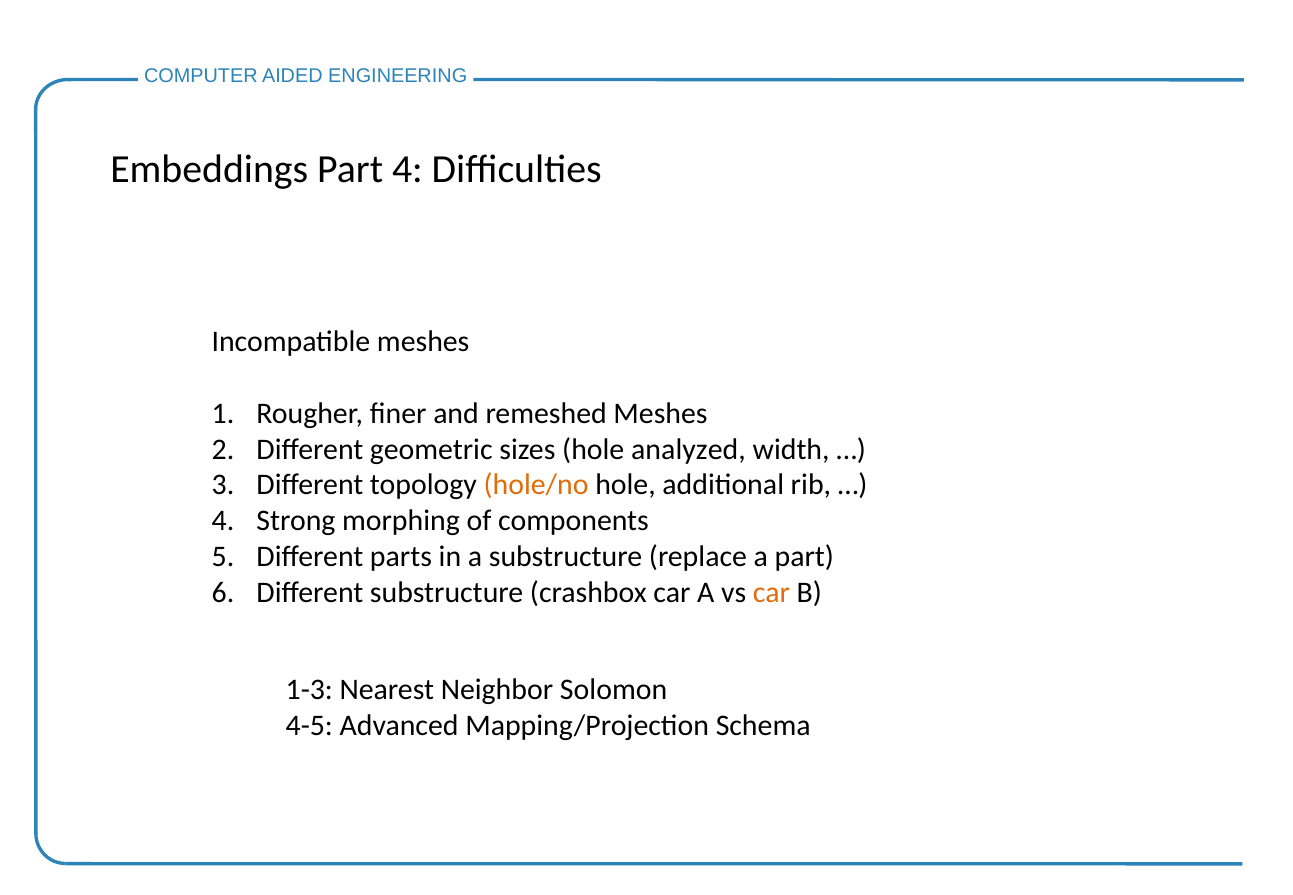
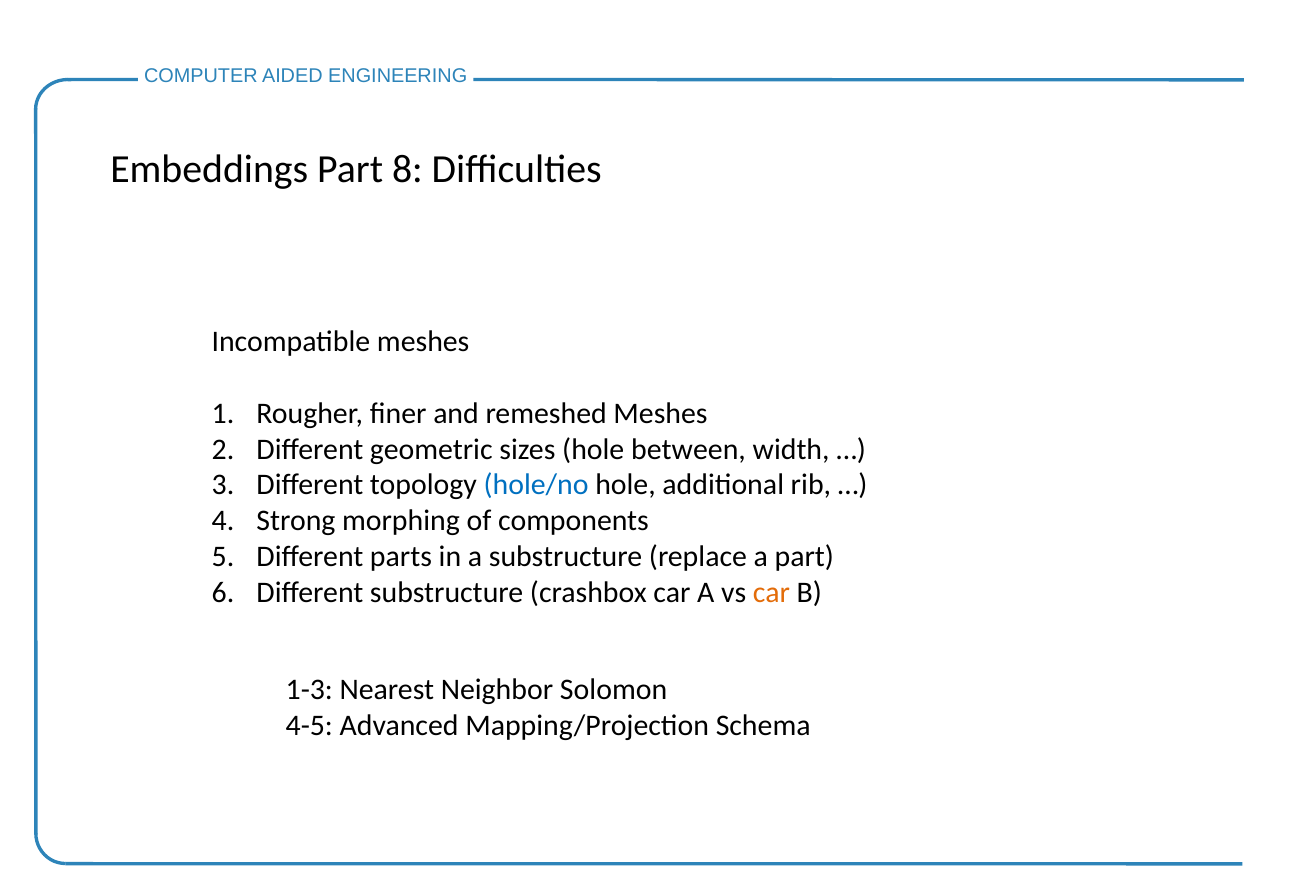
Part 4: 4 -> 8 (407, 170)
analyzed: analyzed -> between (688, 449)
hole/no colour: orange -> blue (536, 485)
